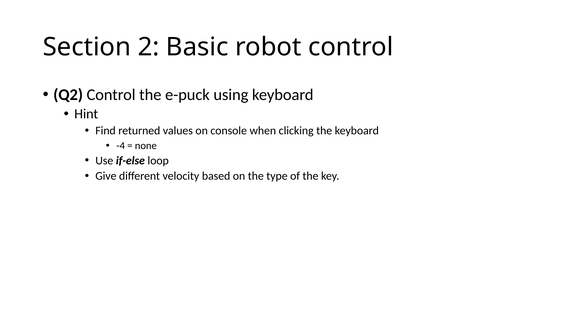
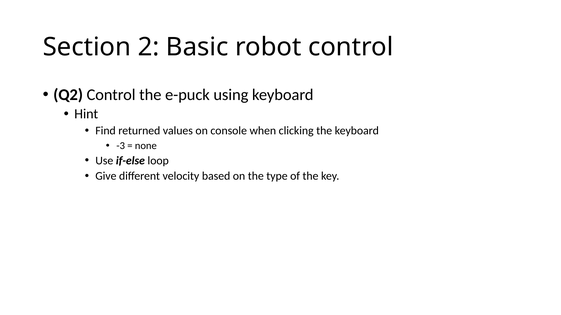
-4: -4 -> -3 (121, 146)
